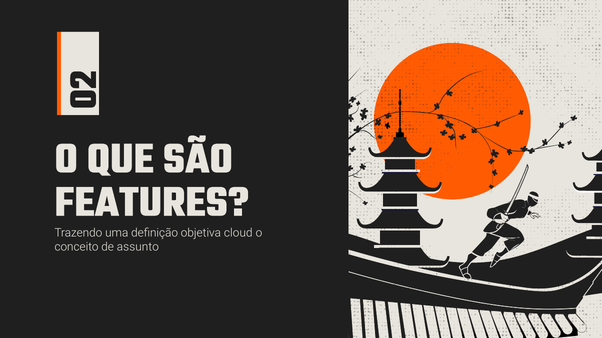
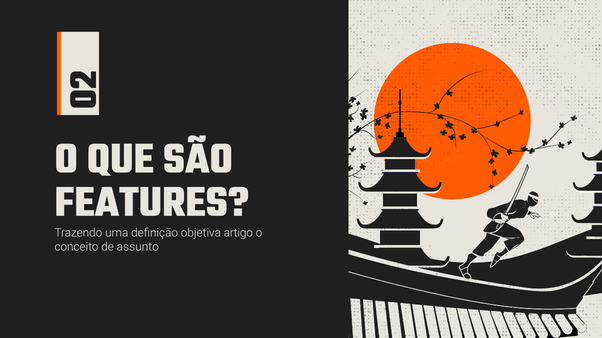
cloud: cloud -> artigo (238, 234)
